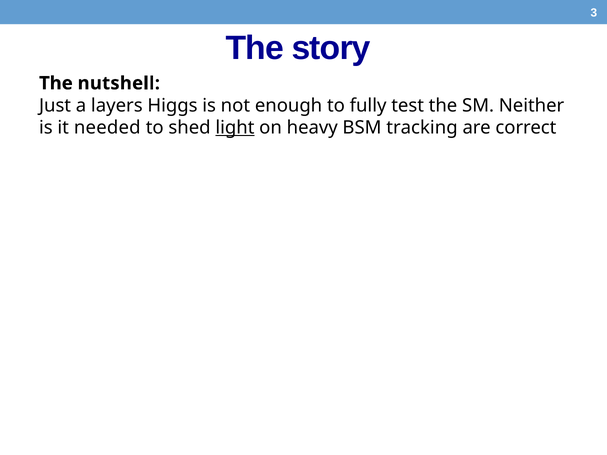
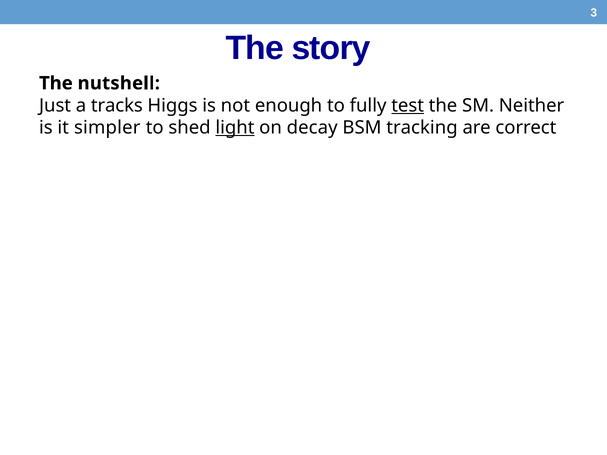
layers: layers -> tracks (117, 106)
test underline: none -> present (408, 106)
needed: needed -> simpler (107, 128)
heavy: heavy -> decay (312, 128)
